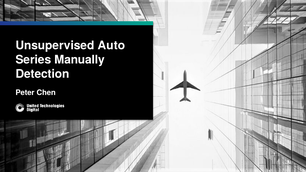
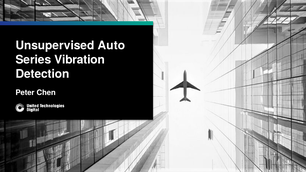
Manually: Manually -> Vibration (80, 60)
